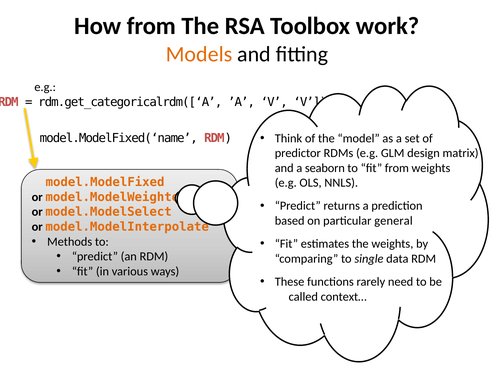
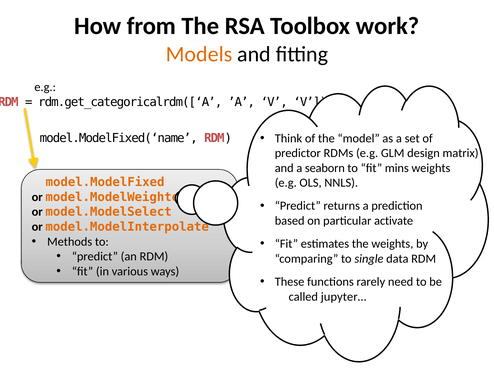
fit from: from -> mins (397, 168)
general: general -> activate (394, 220)
context…: context… -> jupyter… (344, 296)
